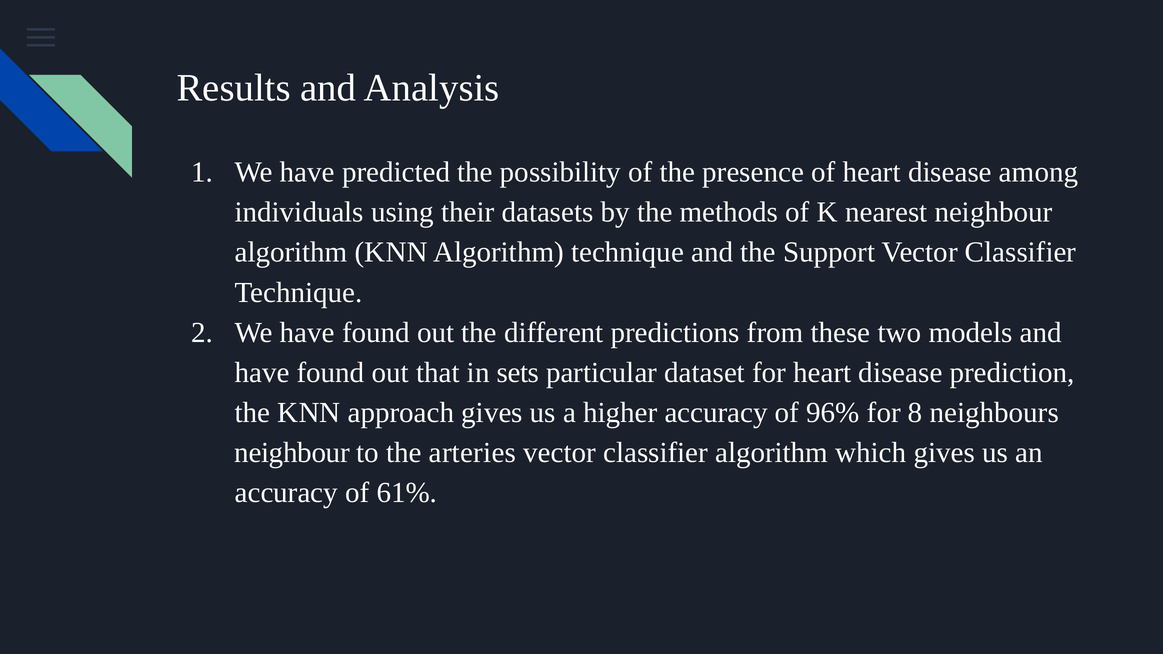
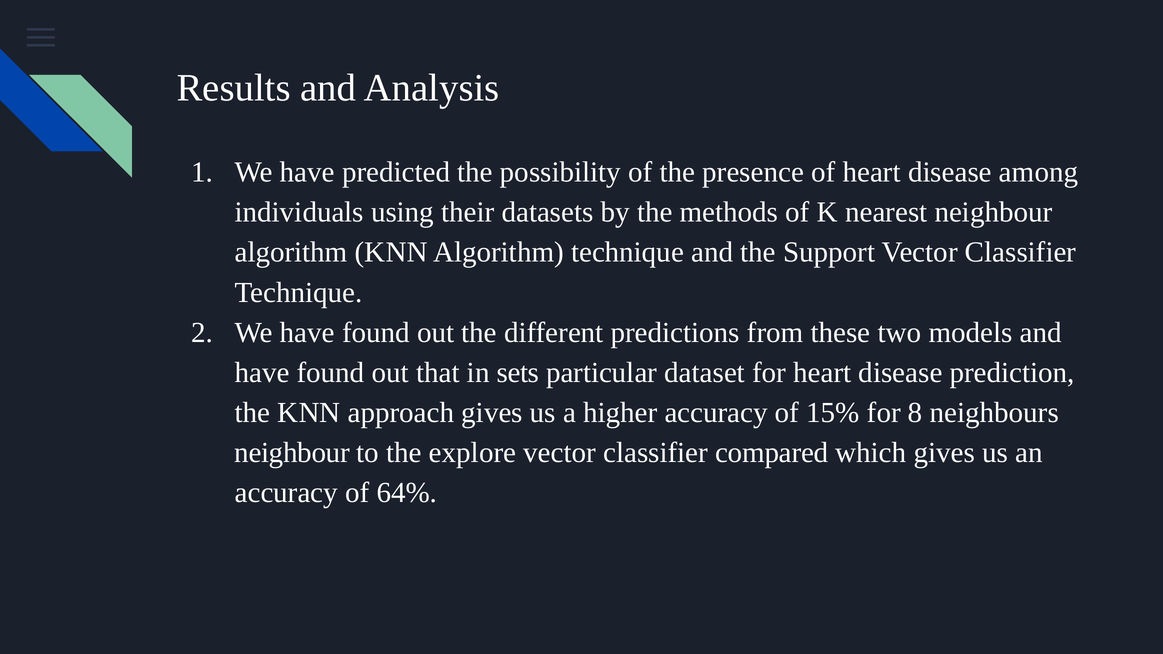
96%: 96% -> 15% (833, 413)
arteries: arteries -> explore (473, 453)
classifier algorithm: algorithm -> compared (772, 453)
61%: 61% -> 64% (407, 493)
